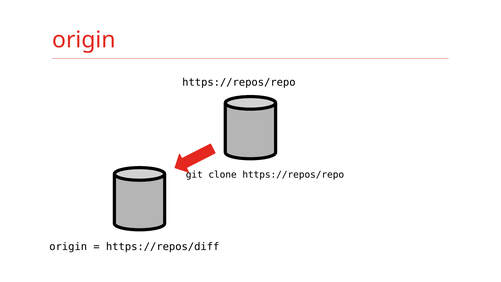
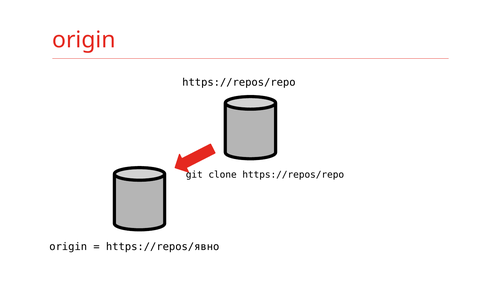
https://repos/diff: https://repos/diff -> https://repos/явно (163, 246)
